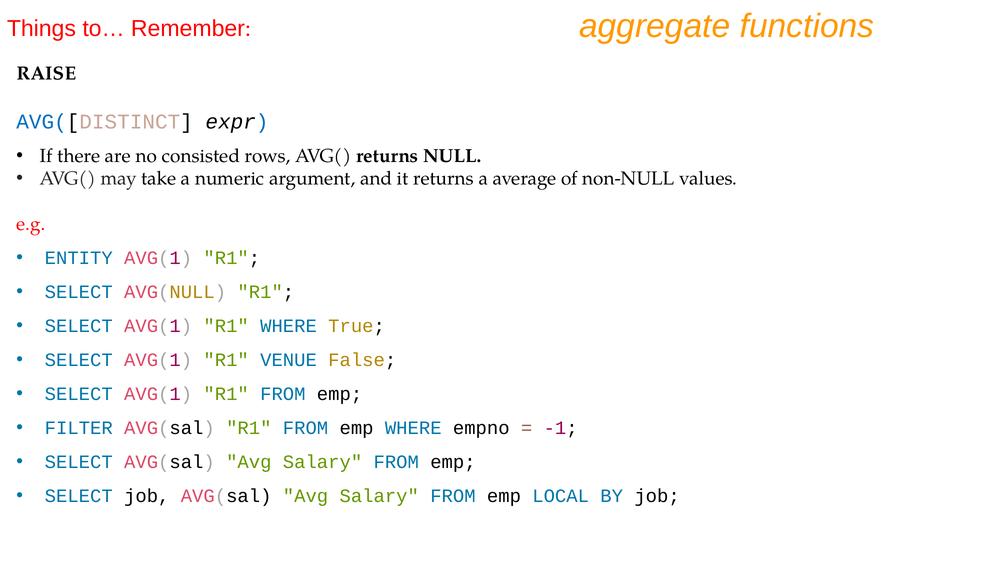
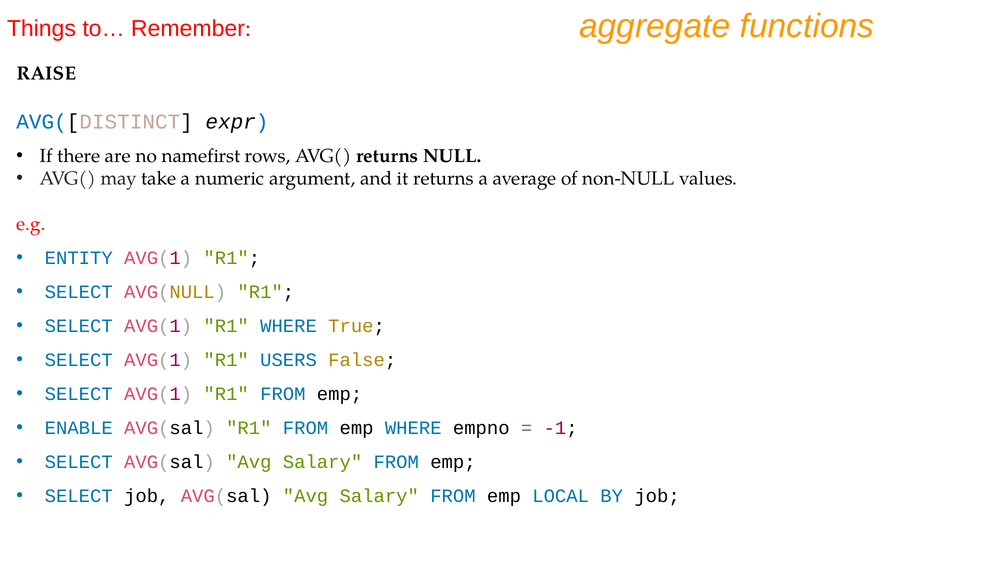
consisted: consisted -> namefirst (201, 156)
VENUE: VENUE -> USERS (289, 360)
FILTER: FILTER -> ENABLE (79, 428)
